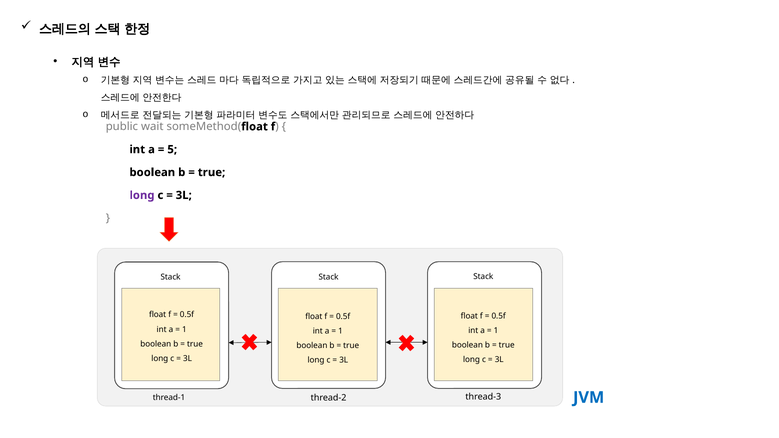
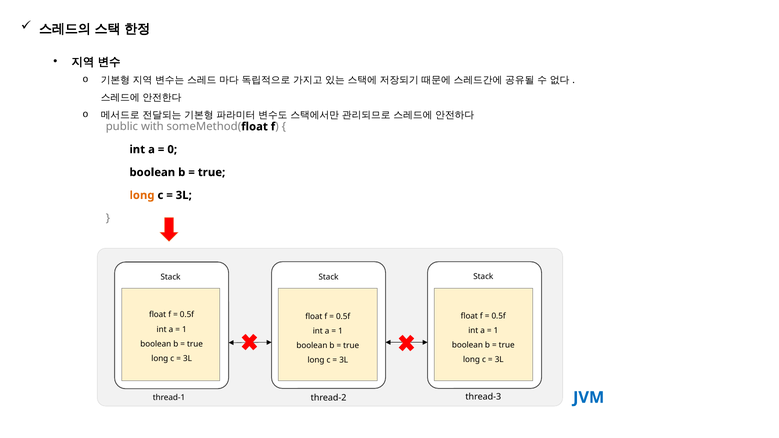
wait: wait -> with (152, 127)
5: 5 -> 0 (172, 150)
long colour: purple -> orange (142, 195)
